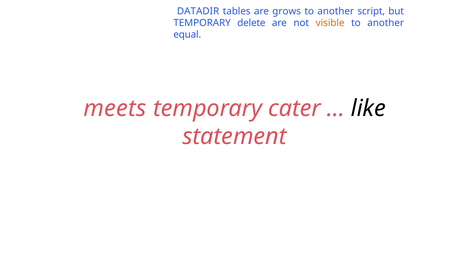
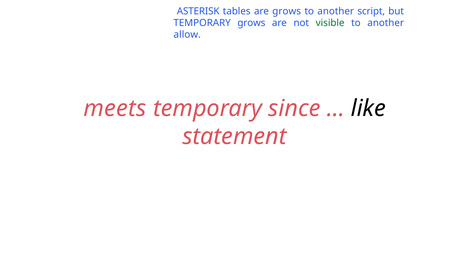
DATADIR: DATADIR -> ASTERISK (198, 11)
TEMPORARY delete: delete -> grows (251, 23)
visible colour: orange -> green (330, 23)
equal: equal -> allow (187, 35)
cater: cater -> since (294, 108)
